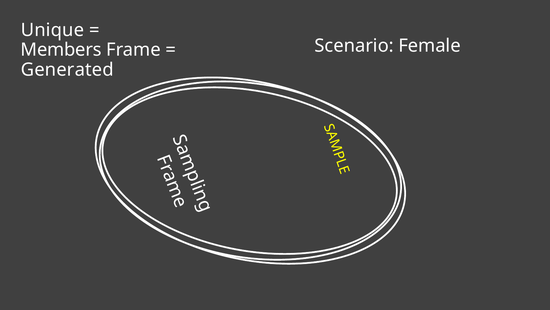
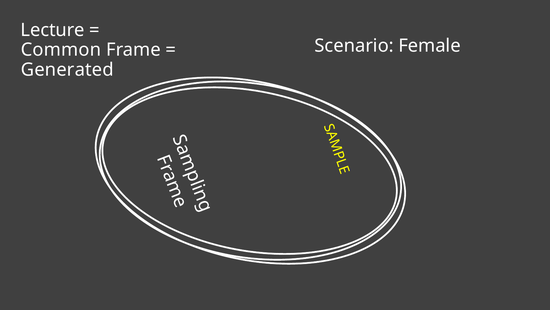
Unique: Unique -> Lecture (53, 30)
Members: Members -> Common (61, 50)
